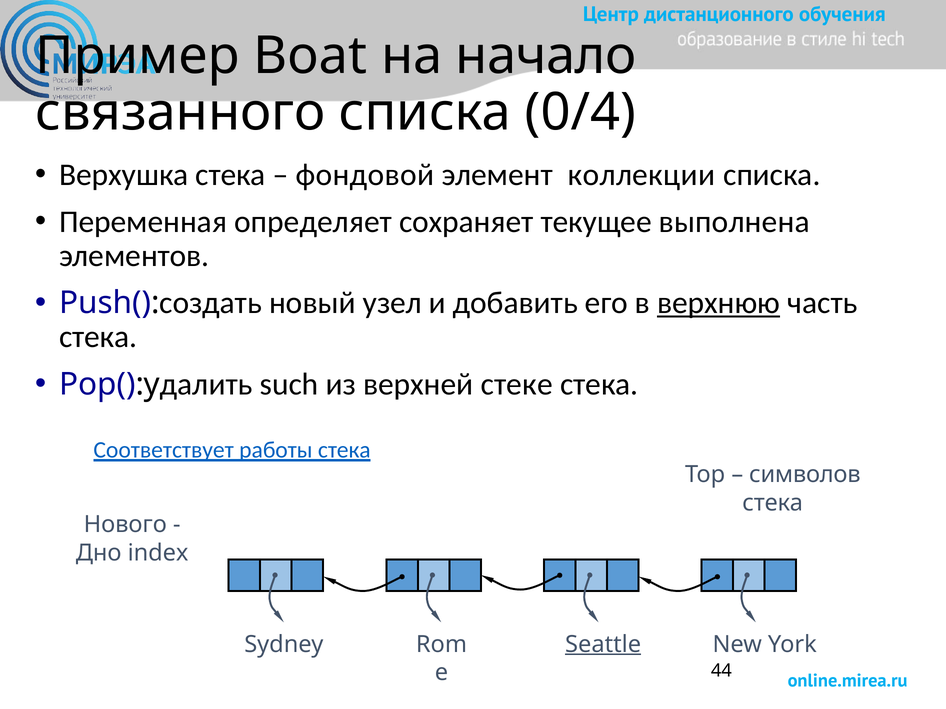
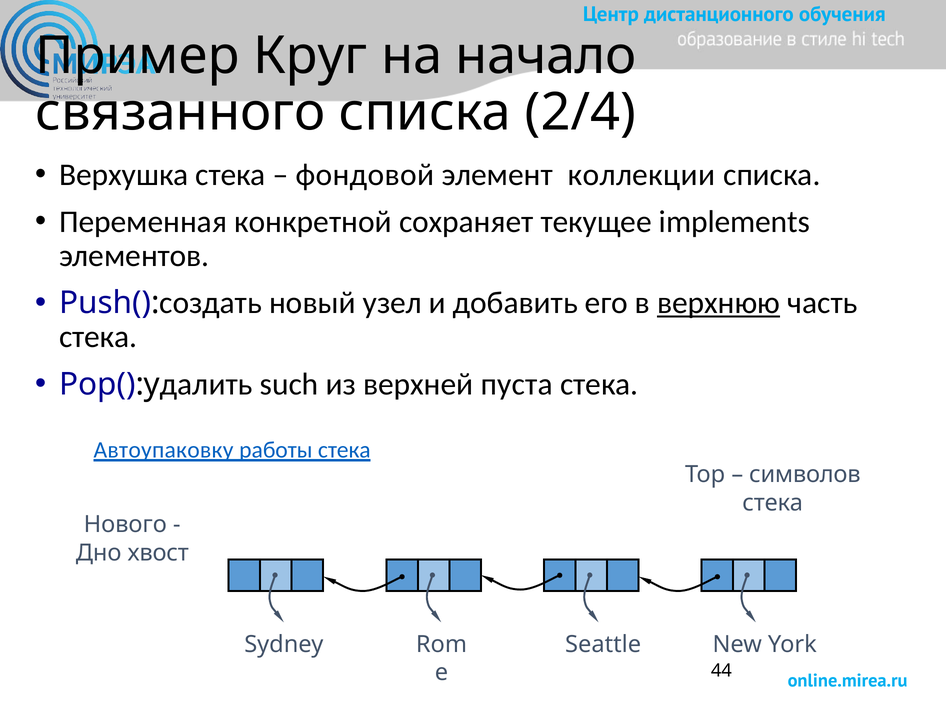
Boat: Boat -> Круг (310, 56)
0/4: 0/4 -> 2/4 (580, 113)
определяет: определяет -> конкретной (313, 222)
выполнена: выполнена -> implements (734, 222)
стеке: стеке -> пуста (517, 384)
Соответствует: Соответствует -> Автоупаковку (163, 450)
index: index -> хвост (158, 553)
Seattle underline: present -> none (603, 645)
